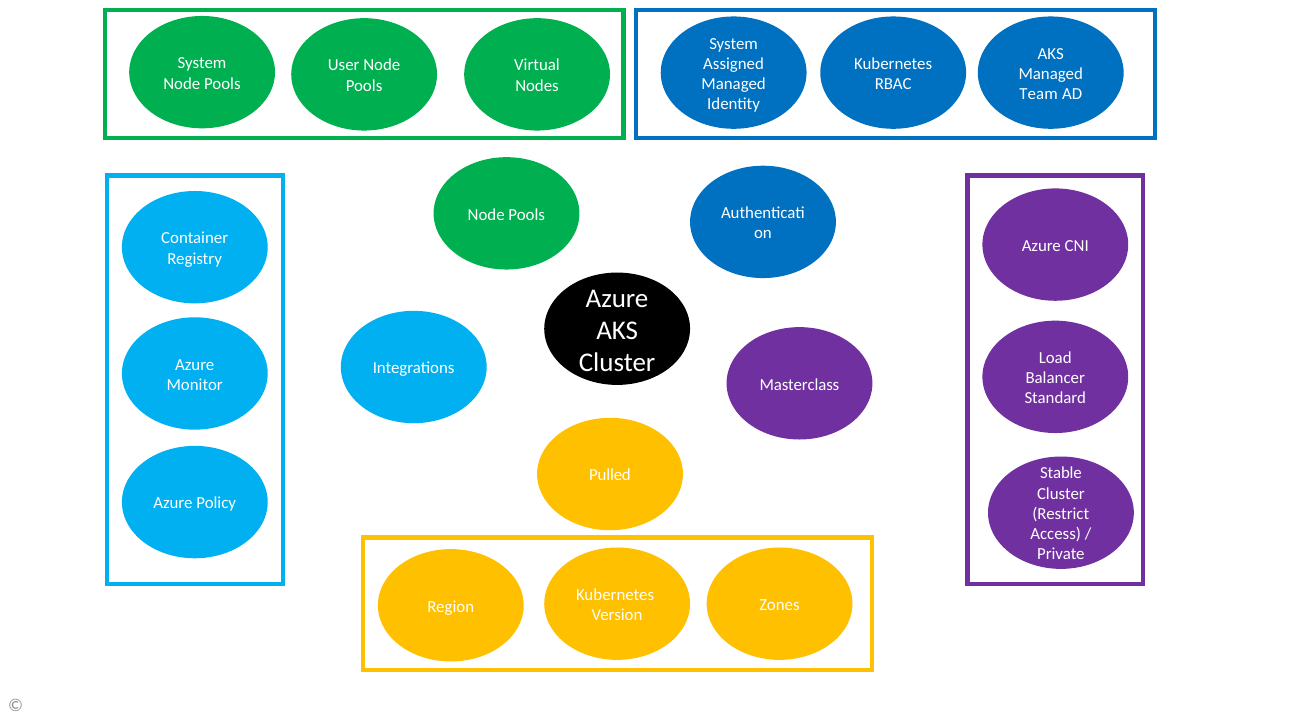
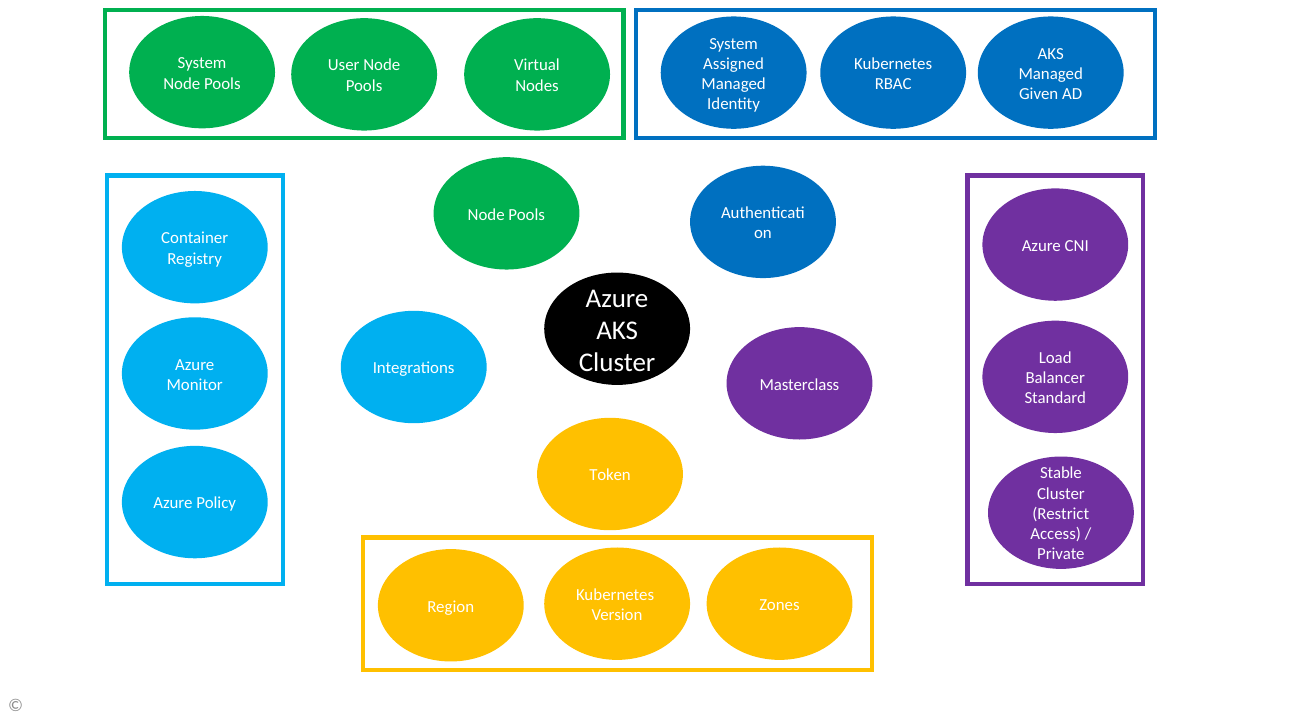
Team: Team -> Given (1039, 94)
Pulled: Pulled -> Token (610, 475)
